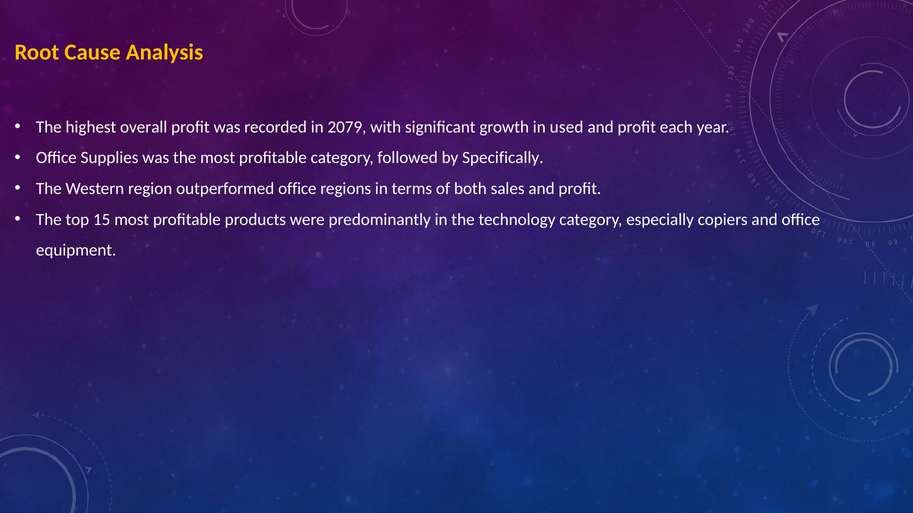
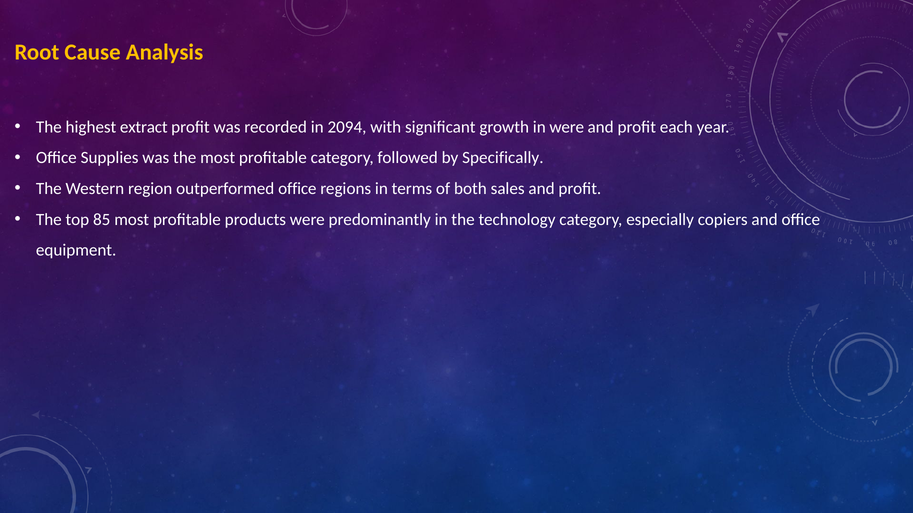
overall: overall -> extract (144, 127)
2079: 2079 -> 2094 (347, 127)
in used: used -> were (567, 127)
15: 15 -> 85 (102, 220)
